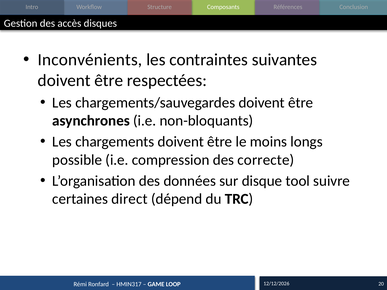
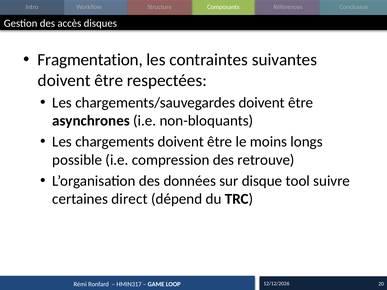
Inconvénients: Inconvénients -> Fragmentation (90, 60)
correcte: correcte -> retrouve (266, 160)
